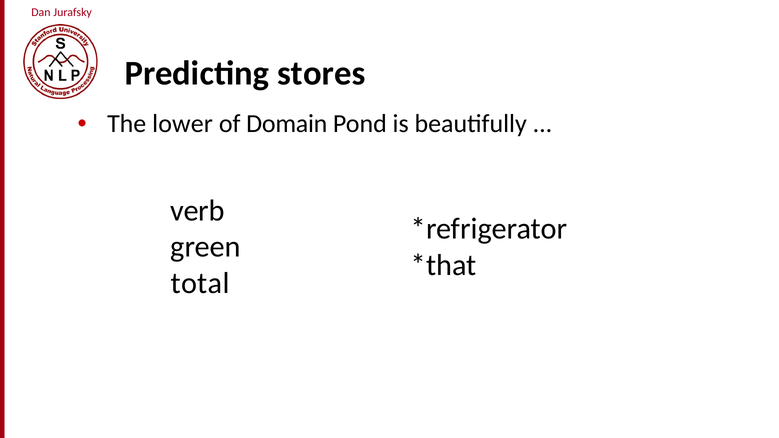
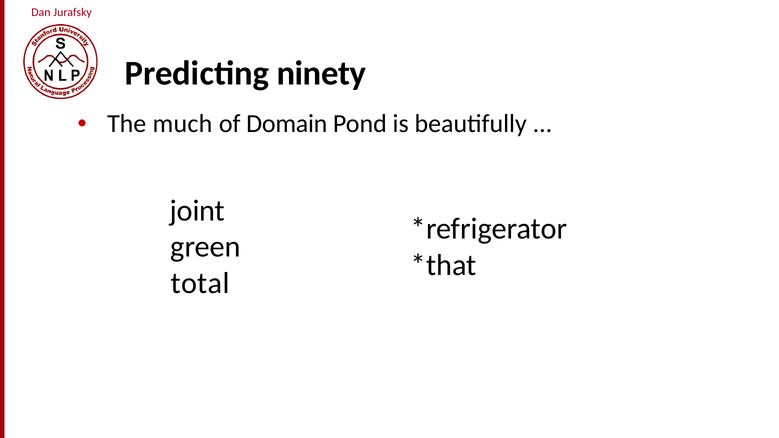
stores: stores -> ninety (321, 73)
lower: lower -> much (182, 124)
verb: verb -> joint (197, 211)
